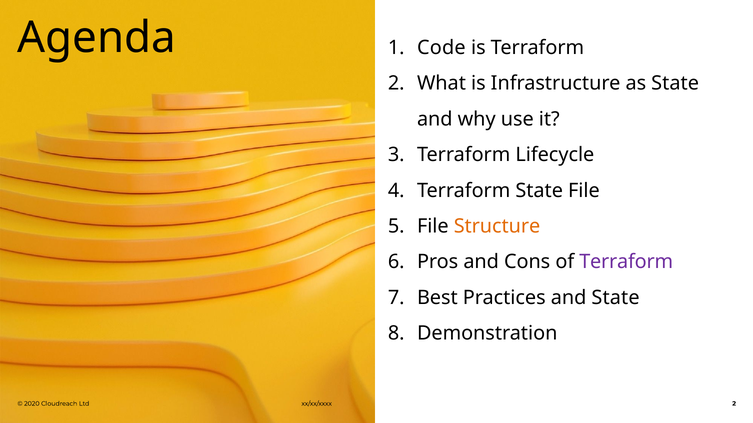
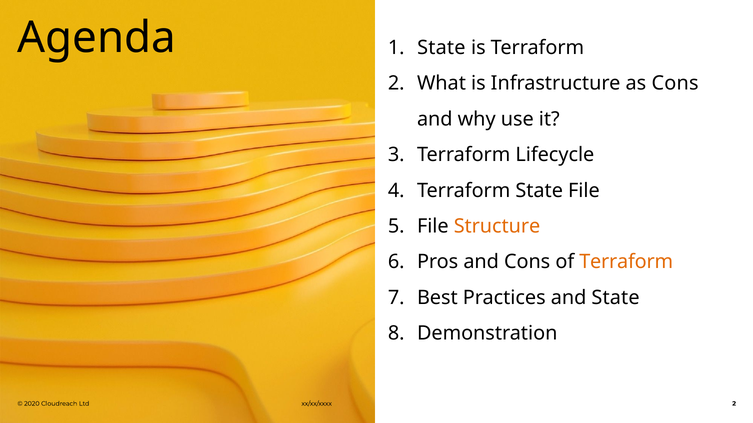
Code: Code -> State (441, 48)
as State: State -> Cons (675, 83)
Terraform colour: purple -> orange (626, 262)
